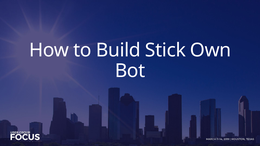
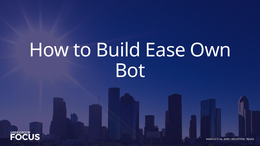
Stick: Stick -> Ease (165, 50)
